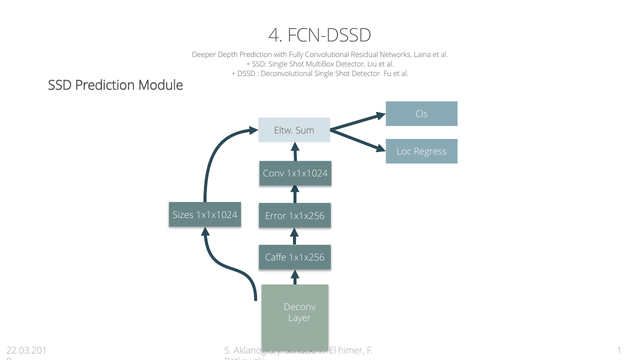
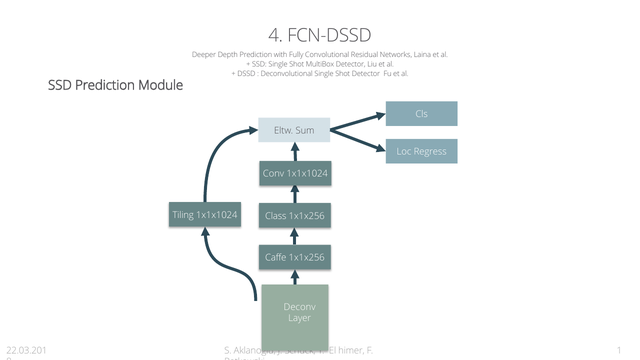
Sizes: Sizes -> Tiling (183, 215)
Error: Error -> Class (276, 216)
